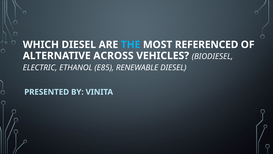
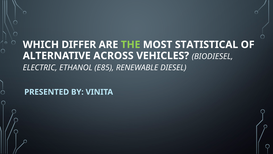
WHICH DIESEL: DIESEL -> DIFFER (79, 45)
THE colour: light blue -> light green (131, 45)
REFERENCED: REFERENCED -> STATISTICAL (207, 45)
